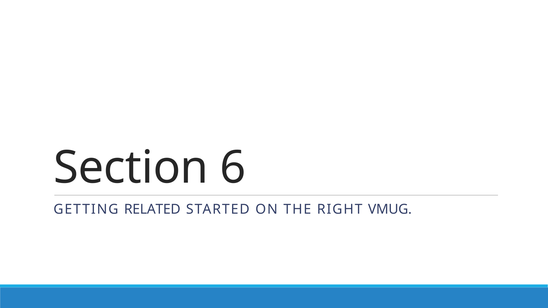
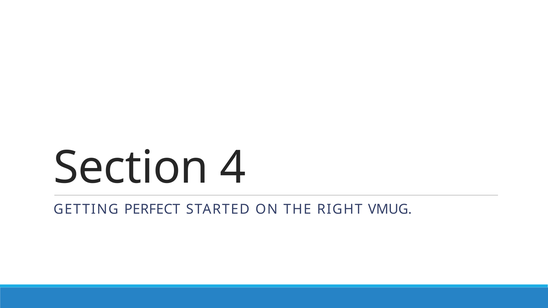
6: 6 -> 4 (233, 168)
RELATED: RELATED -> PERFECT (152, 210)
